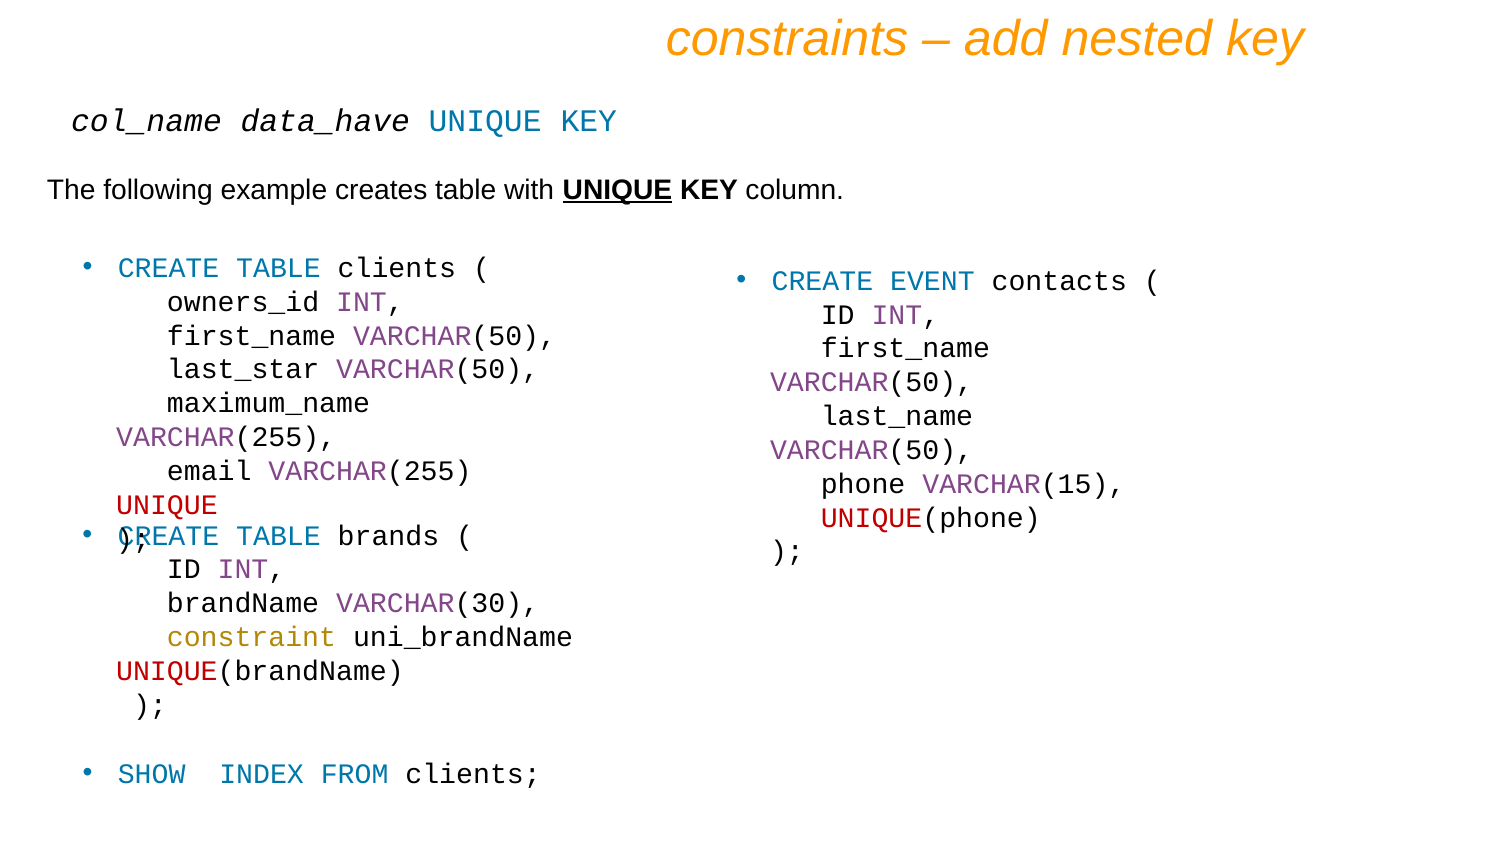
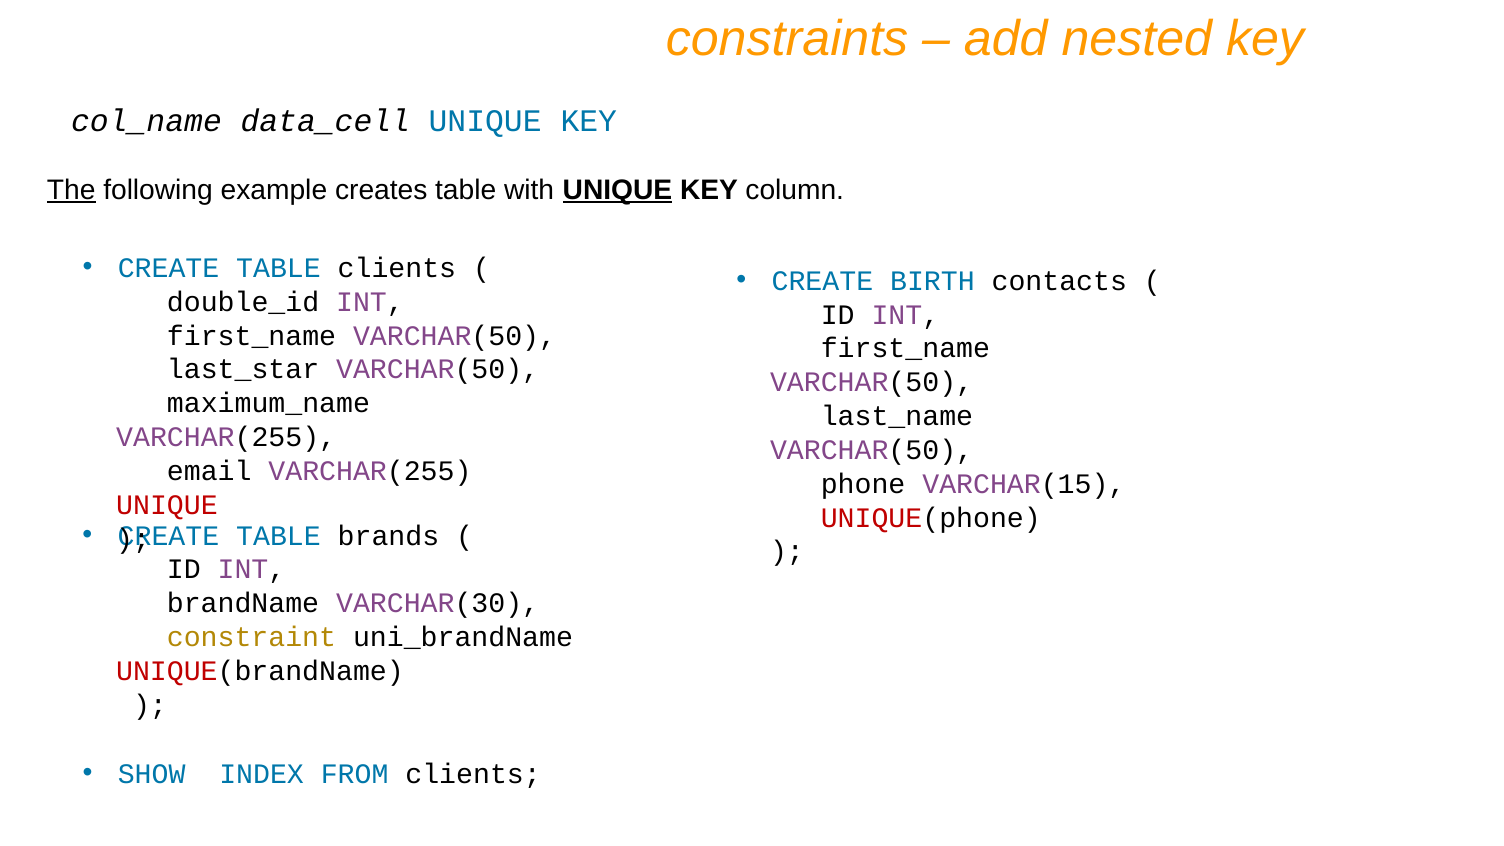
data_have: data_have -> data_cell (325, 121)
The underline: none -> present (71, 190)
EVENT: EVENT -> BIRTH (932, 281)
owners_id: owners_id -> double_id (243, 302)
